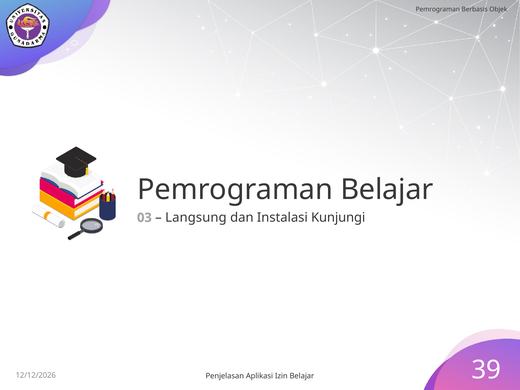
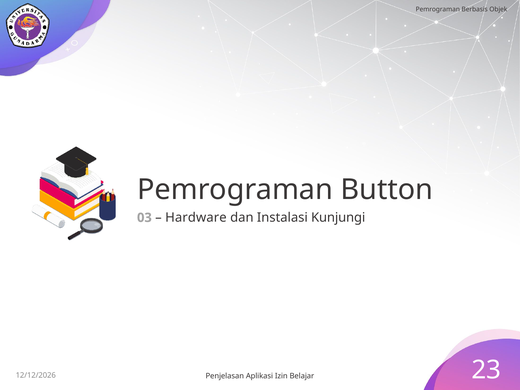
Pemrograman Belajar: Belajar -> Button (387, 190)
Langsung: Langsung -> Hardware (196, 218)
39: 39 -> 23 (486, 370)
